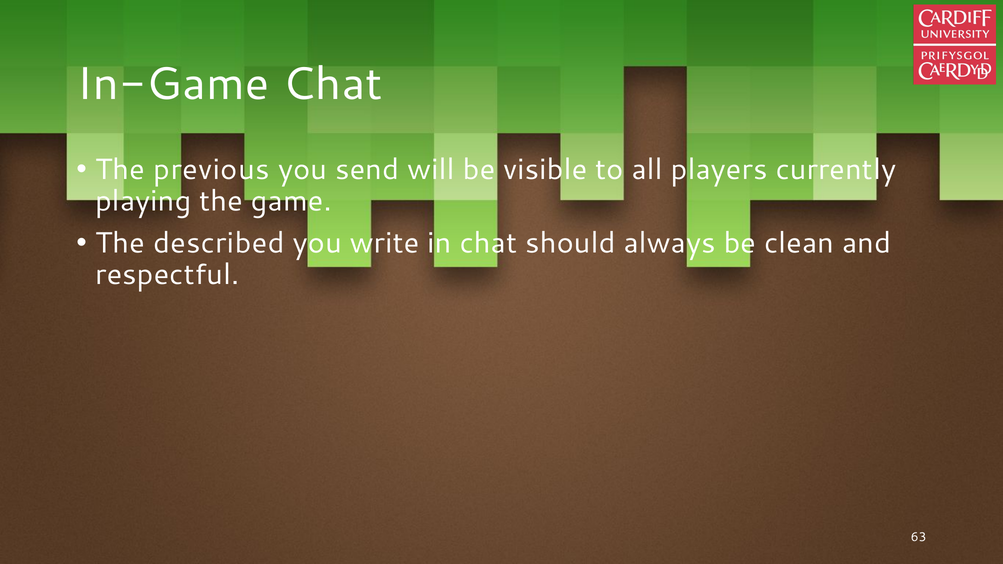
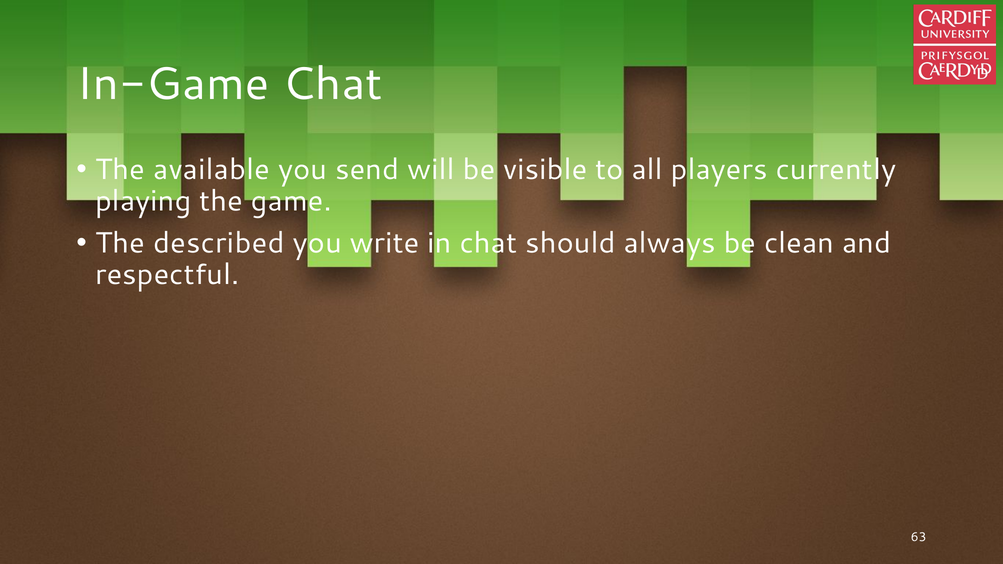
previous: previous -> available (212, 170)
